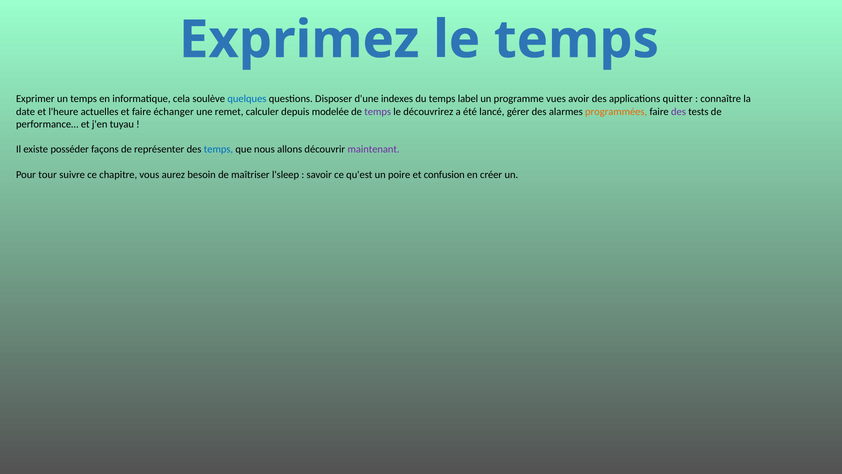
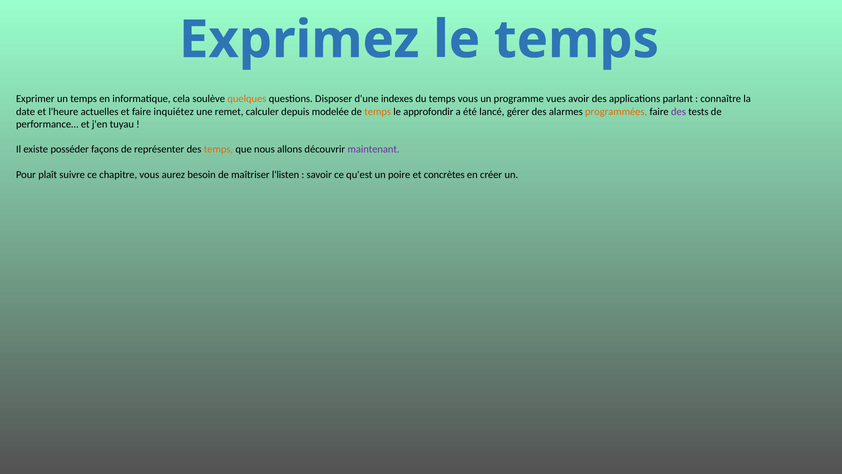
quelques colour: blue -> orange (247, 99)
temps label: label -> vous (468, 99)
quitter: quitter -> parlant (678, 99)
échanger: échanger -> inquiétez (174, 111)
temps colour: purple -> orange (378, 111)
découvrirez: découvrirez -> approfondir (428, 111)
temps colour: blue -> orange (218, 149)
tour: tour -> plaît (48, 175)
l'sleep: l'sleep -> l'listen (286, 175)
confusion: confusion -> concrètes (444, 175)
